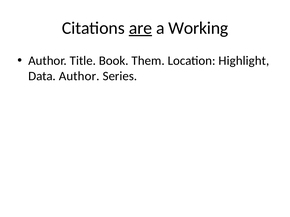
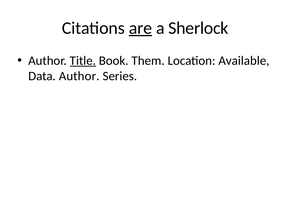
Working: Working -> Sherlock (198, 28)
Title underline: none -> present (83, 61)
Highlight: Highlight -> Available (244, 61)
